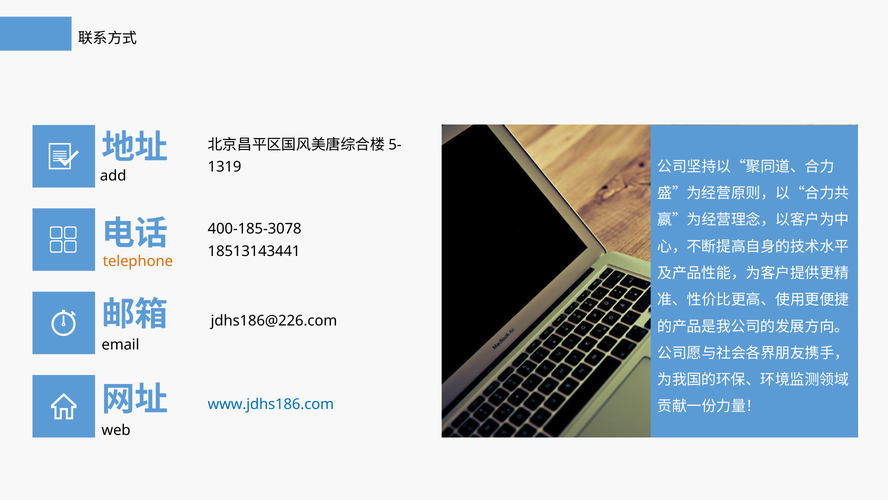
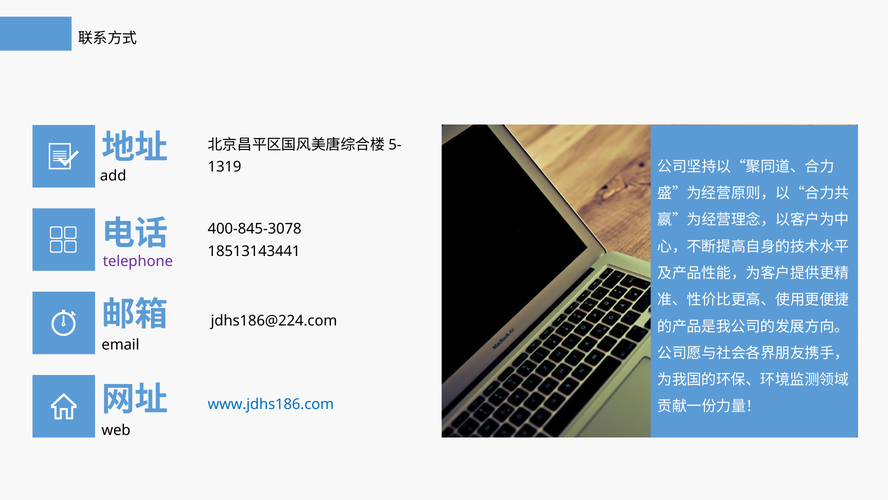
400-185-3078: 400-185-3078 -> 400-845-3078 (255, 229)
telephone colour: orange -> purple (138, 261)
jdhs186@226.com: jdhs186@226.com -> jdhs186@224.com (274, 321)
